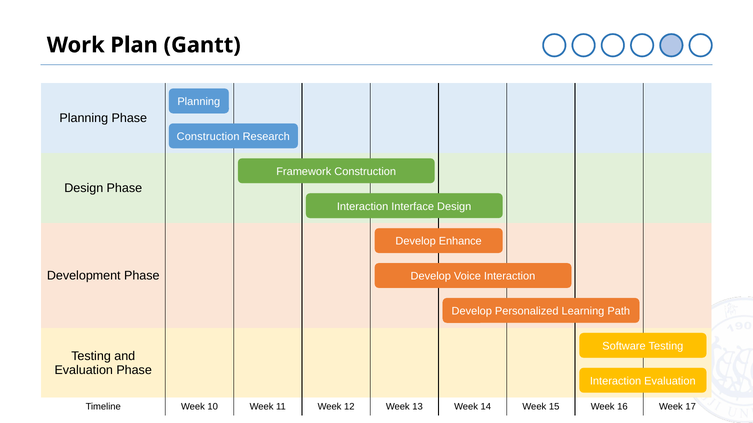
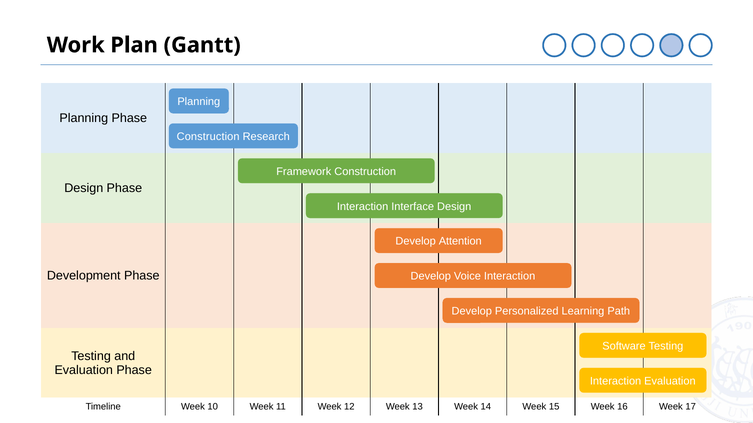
Enhance: Enhance -> Attention (460, 242)
